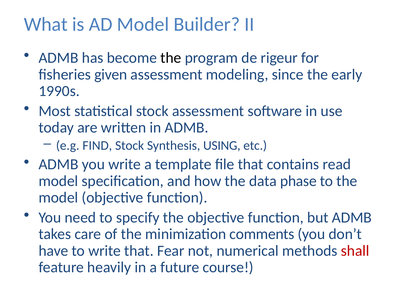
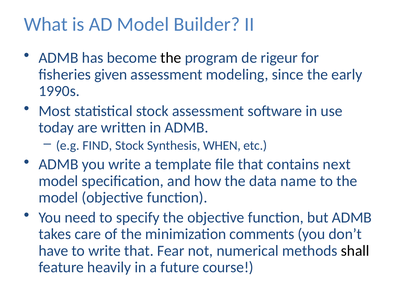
USING: USING -> WHEN (222, 145)
read: read -> next (337, 164)
phase: phase -> name (298, 181)
shall colour: red -> black (355, 251)
